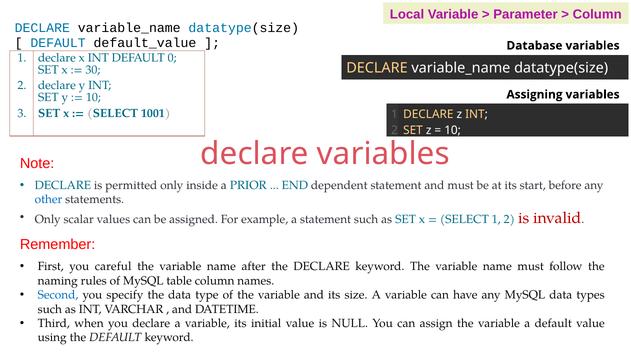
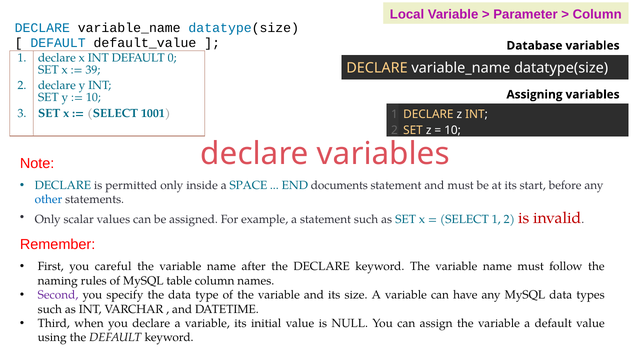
30: 30 -> 39 (93, 70)
PRIOR: PRIOR -> SPACE (248, 185)
dependent: dependent -> documents (339, 185)
Second colour: blue -> purple (58, 295)
